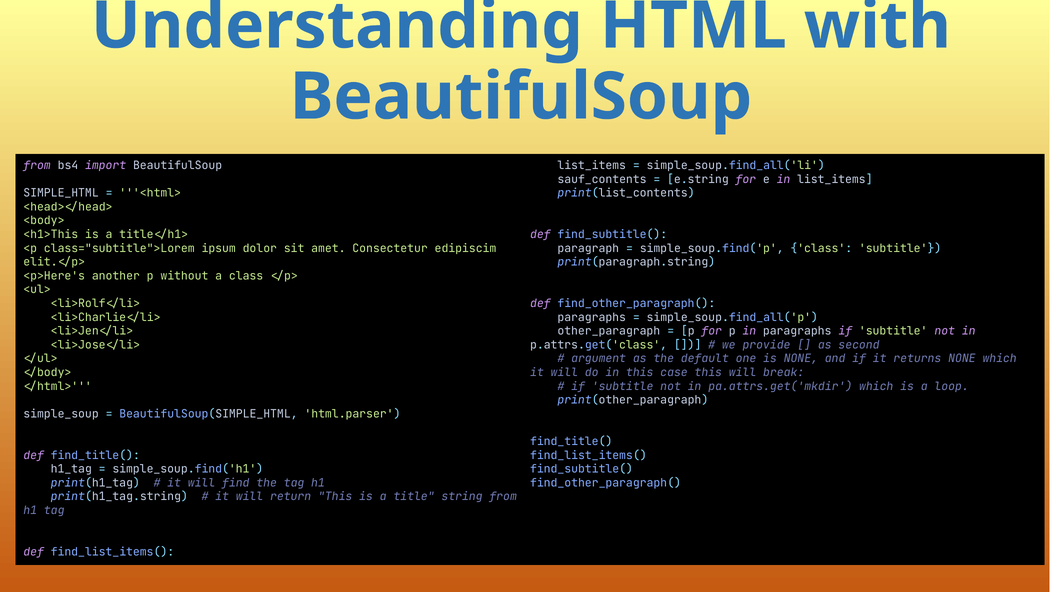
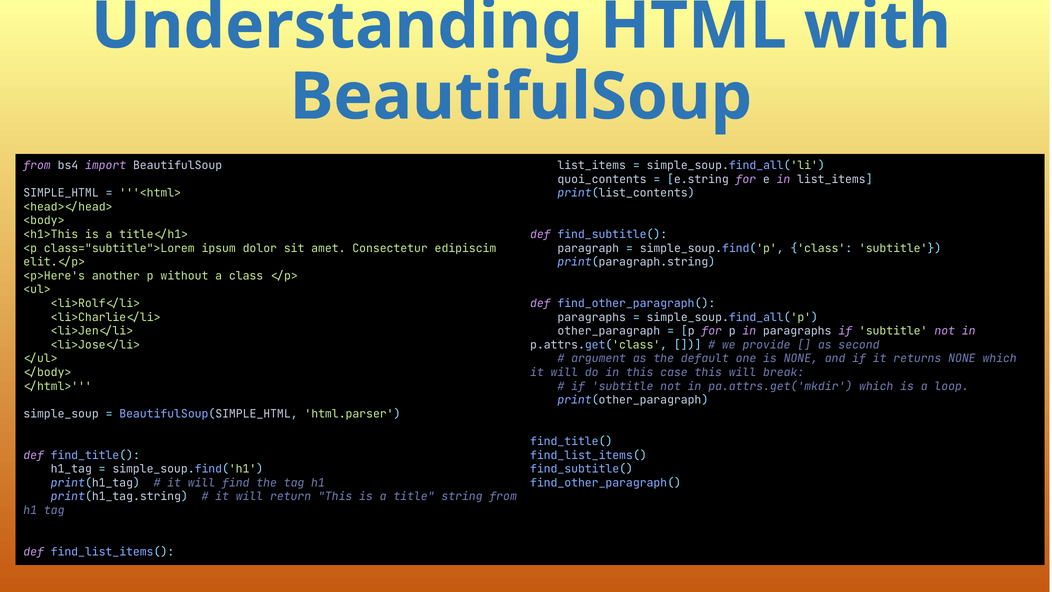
sauf_contents: sauf_contents -> quoi_contents (602, 179)
